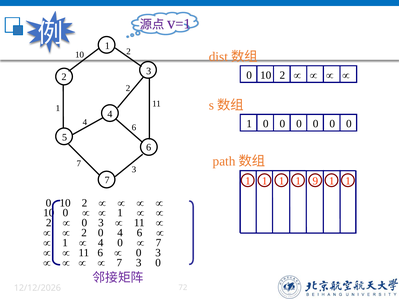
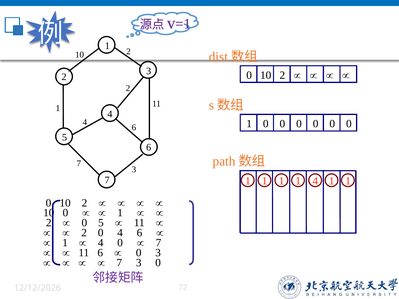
1 9: 9 -> 4 (315, 181)
3: 3 -> 5 (101, 223)
